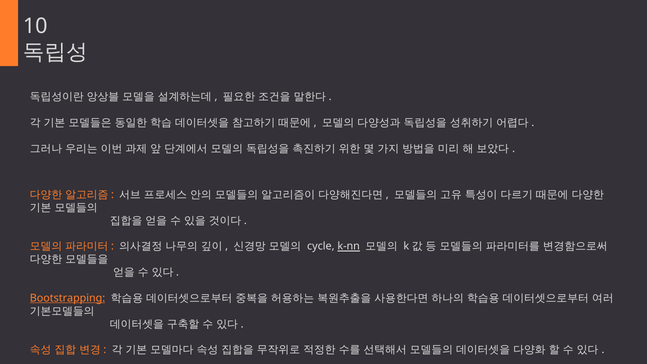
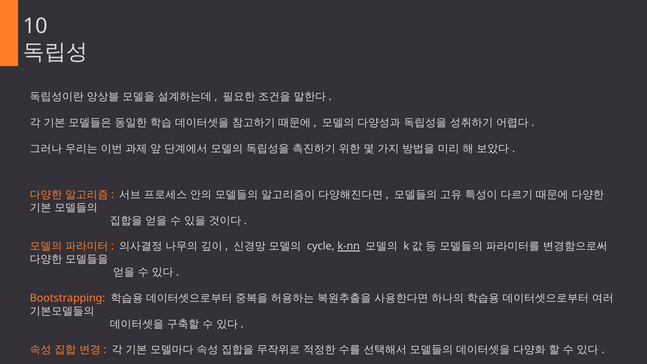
Bootstrapping underline: present -> none (68, 298)
